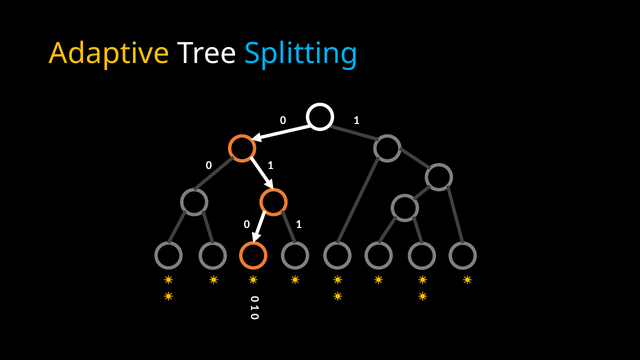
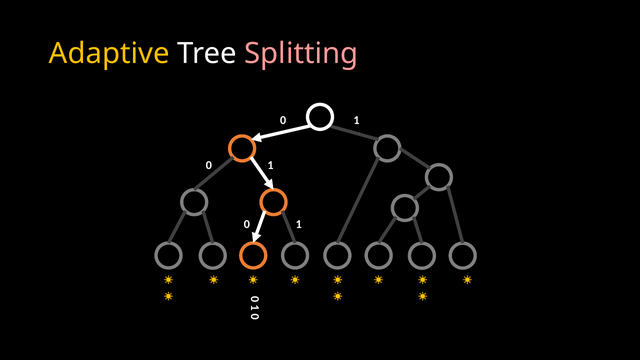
Splitting colour: light blue -> pink (301, 54)
